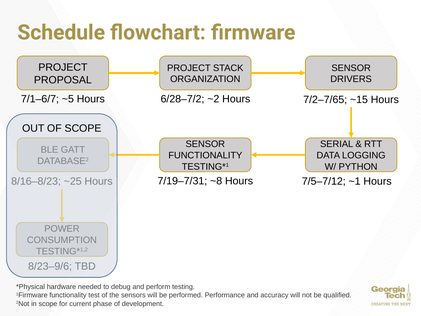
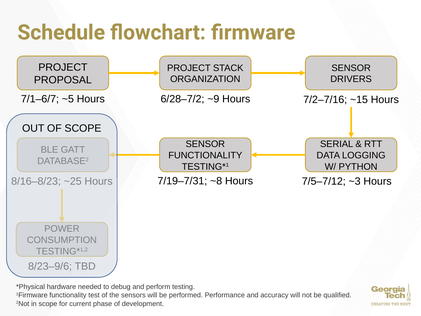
~2: ~2 -> ~9 (213, 99)
7/2–7/65: 7/2–7/65 -> 7/2–7/16 (325, 100)
~1: ~1 -> ~3 (355, 181)
